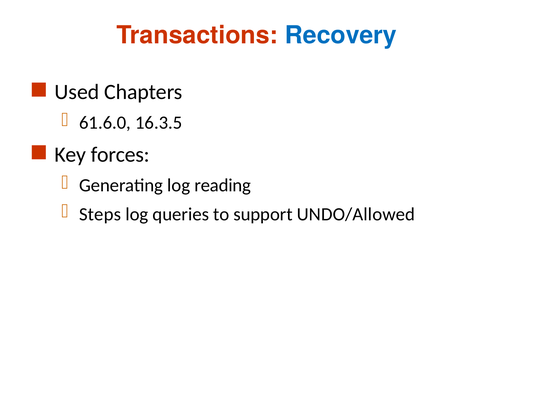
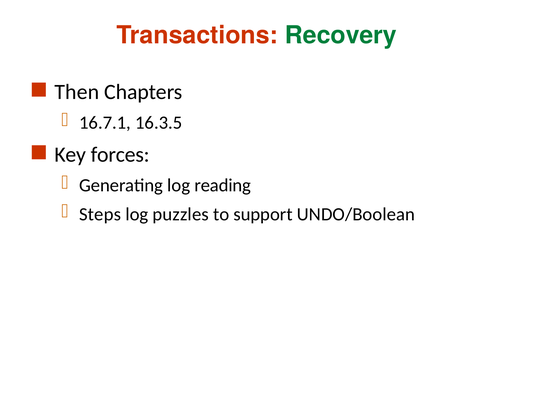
Recovery colour: blue -> green (341, 35)
Used: Used -> Then (77, 92)
61.6.0: 61.6.0 -> 16.7.1 (105, 123)
queries: queries -> puzzles (181, 214)
UNDO/Allowed: UNDO/Allowed -> UNDO/Boolean (356, 214)
